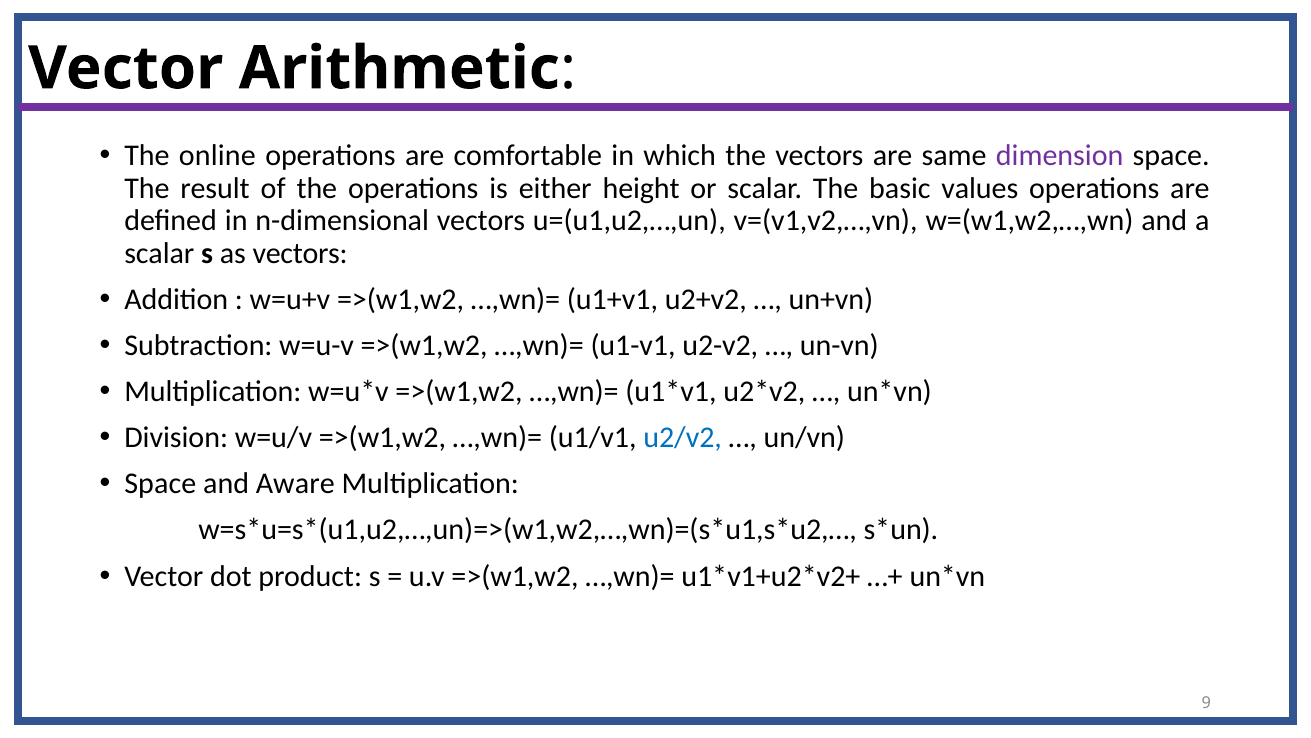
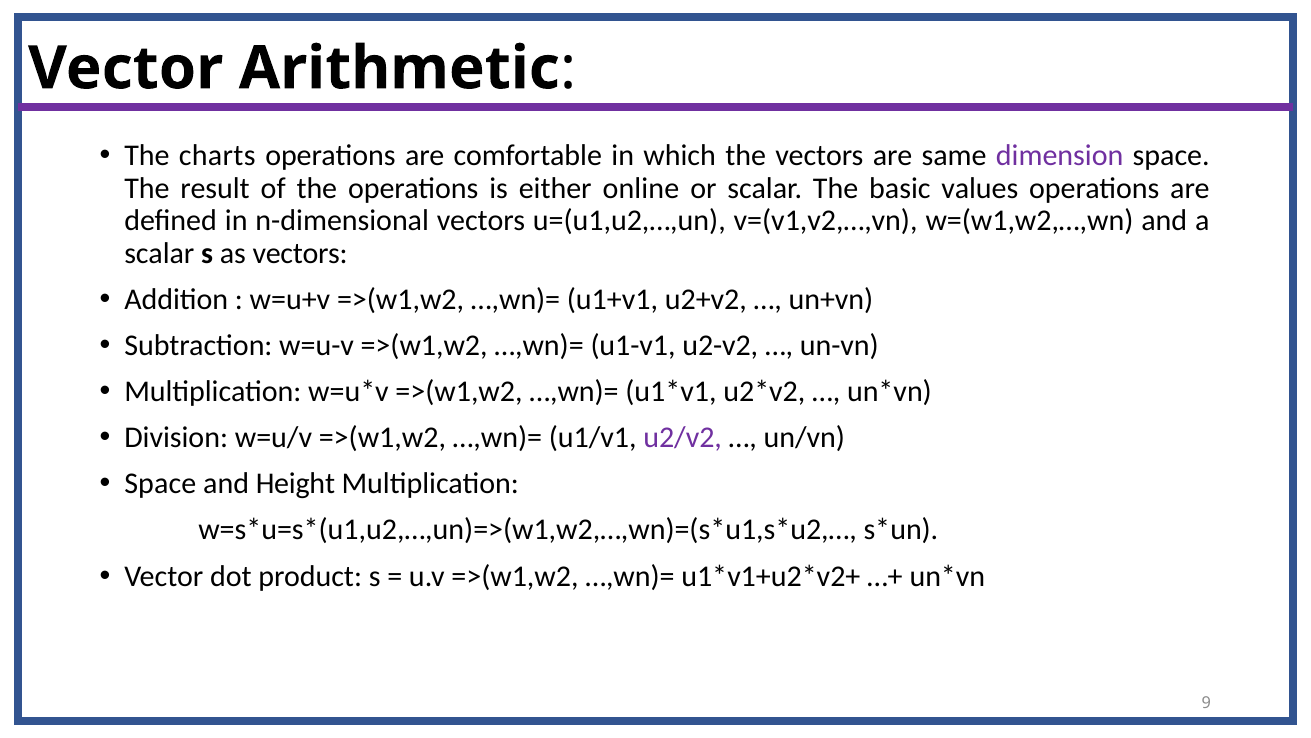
online: online -> charts (217, 156)
height: height -> online (641, 188)
u2/v2 colour: blue -> purple (683, 437)
Aware: Aware -> Height (295, 484)
